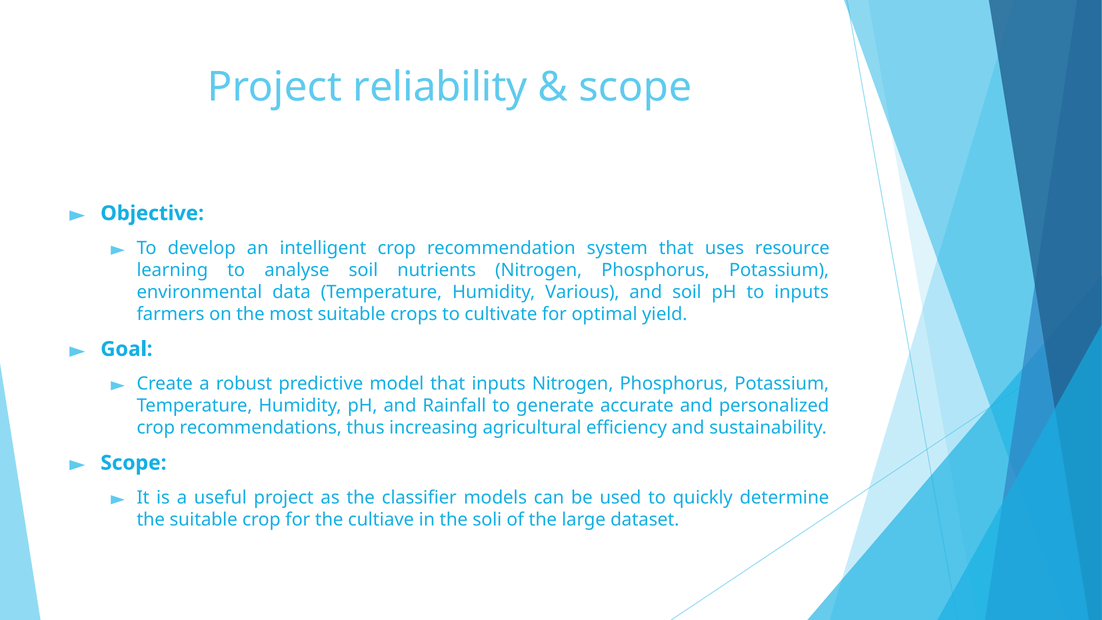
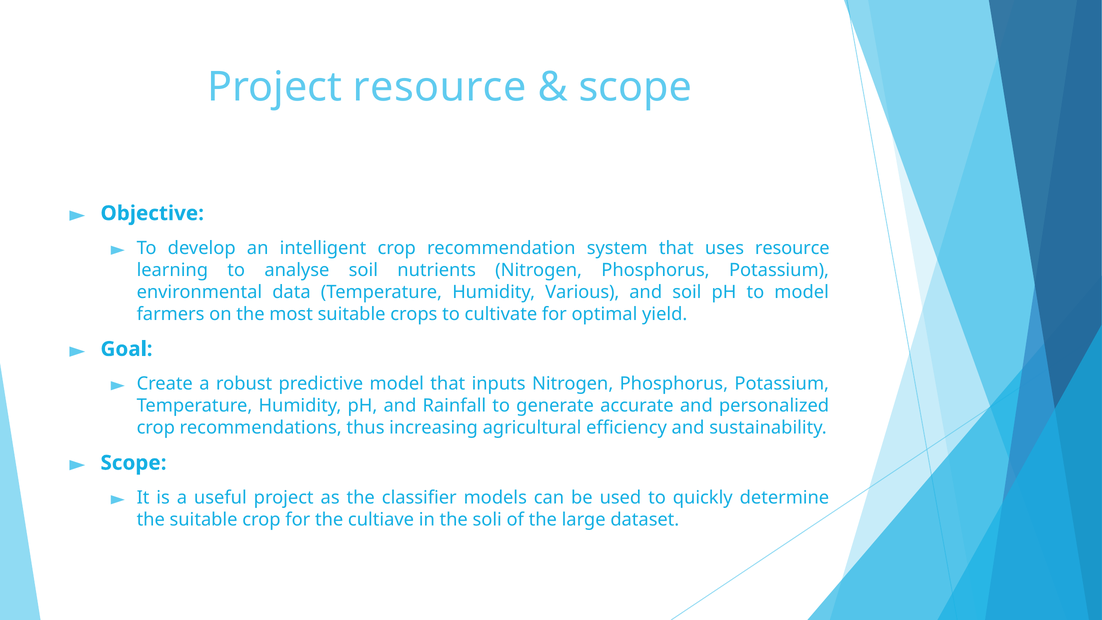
Project reliability: reliability -> resource (440, 87)
to inputs: inputs -> model (802, 292)
